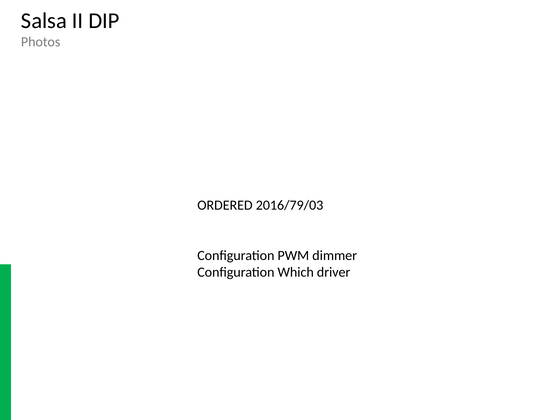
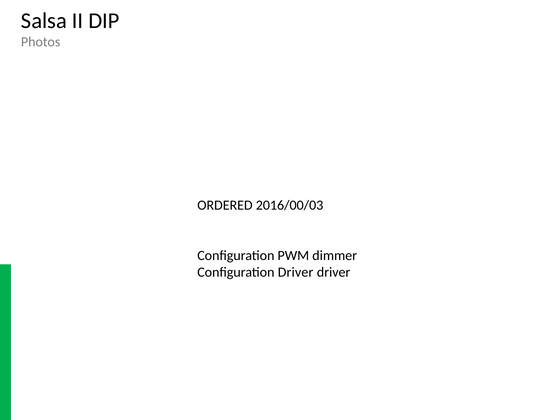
2016/79/03: 2016/79/03 -> 2016/00/03 (290, 205)
Configuration Which: Which -> Driver (296, 272)
